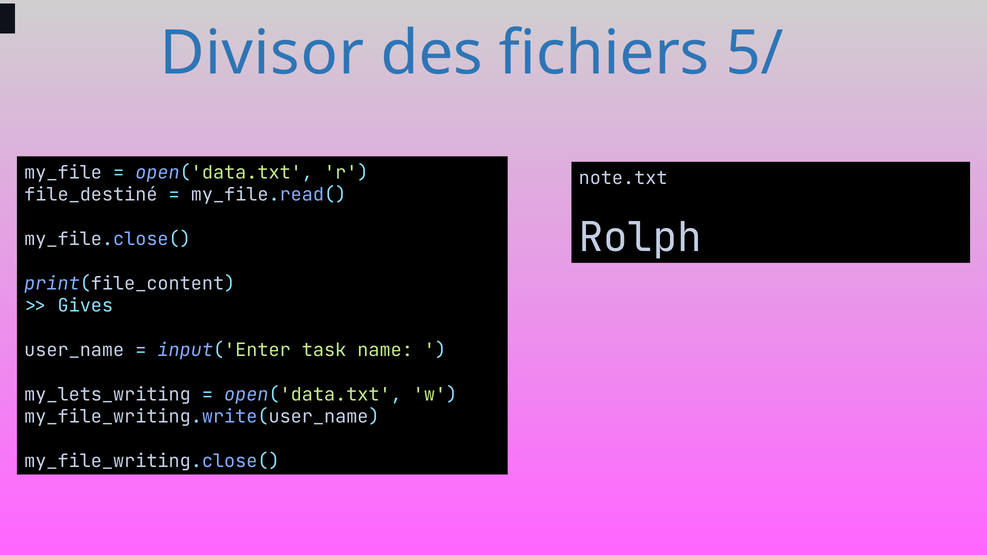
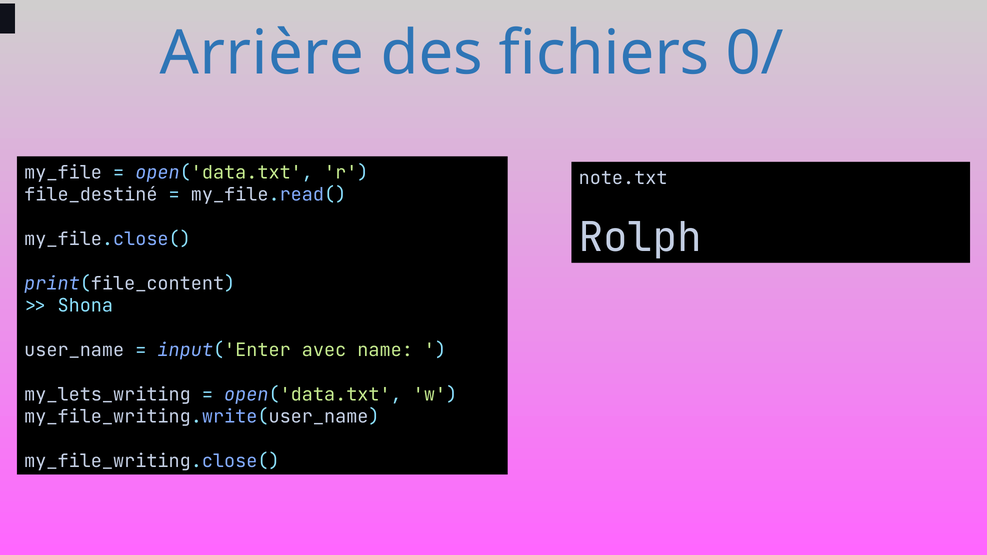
Divisor: Divisor -> Arrière (262, 53)
5/: 5/ -> 0/ (755, 53)
Gives: Gives -> Shona (85, 306)
task: task -> avec (324, 350)
